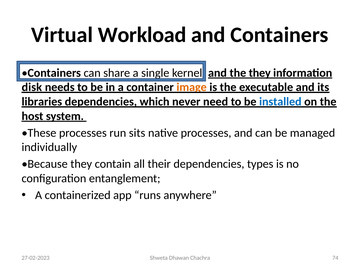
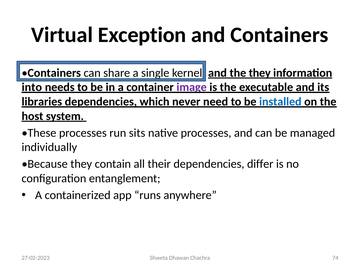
Workload: Workload -> Exception (142, 35)
disk: disk -> into (32, 87)
image colour: orange -> purple (192, 87)
types: types -> differ (260, 164)
